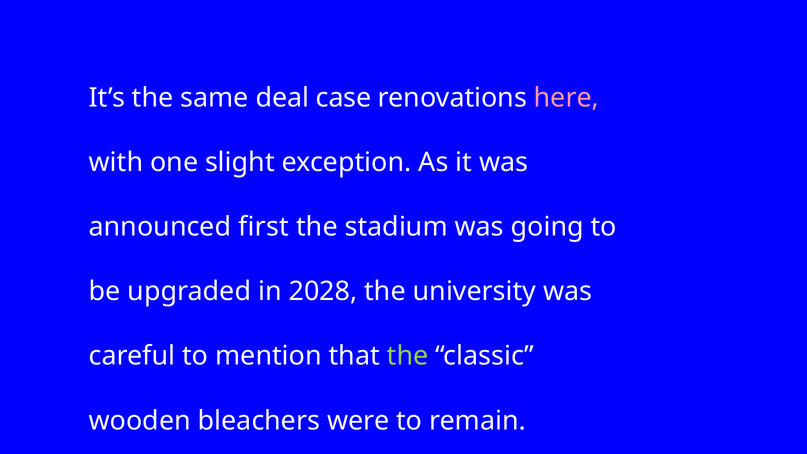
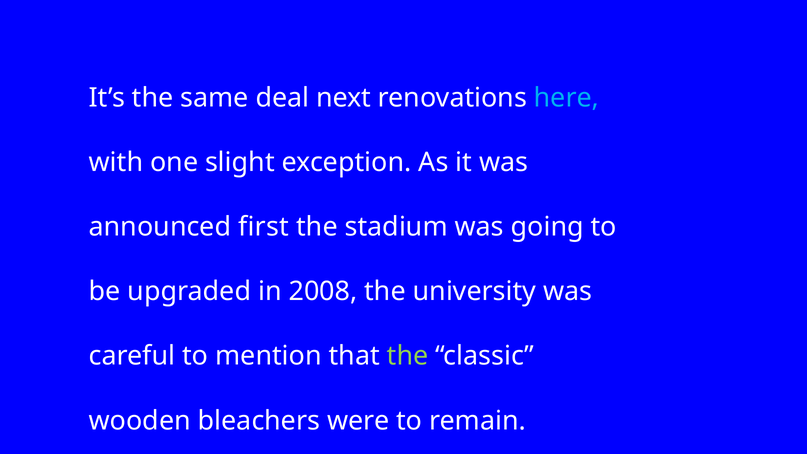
case: case -> next (344, 98)
here colour: pink -> light blue (566, 98)
2028: 2028 -> 2008 (323, 292)
